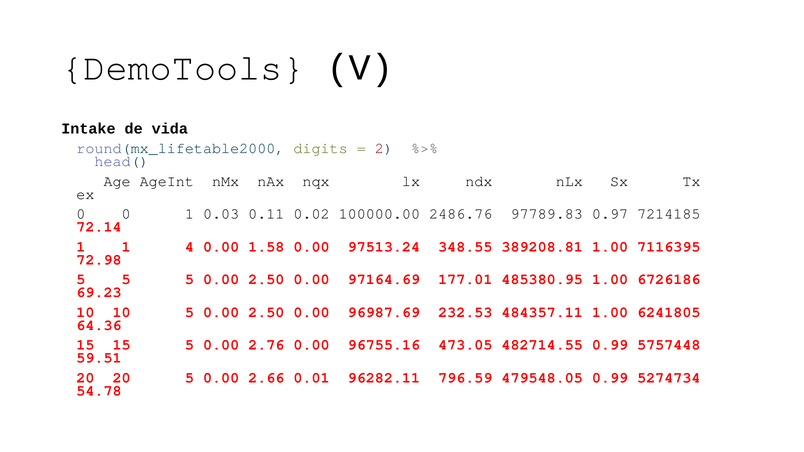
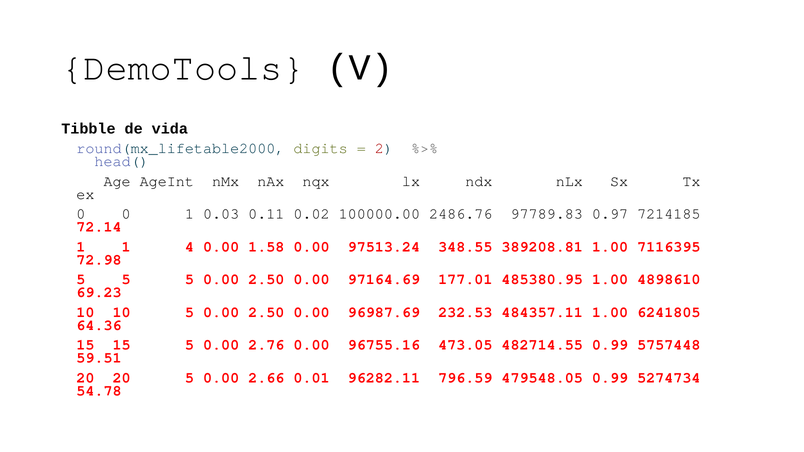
Intake: Intake -> Tibble (88, 129)
6726186: 6726186 -> 4898610 (669, 280)
